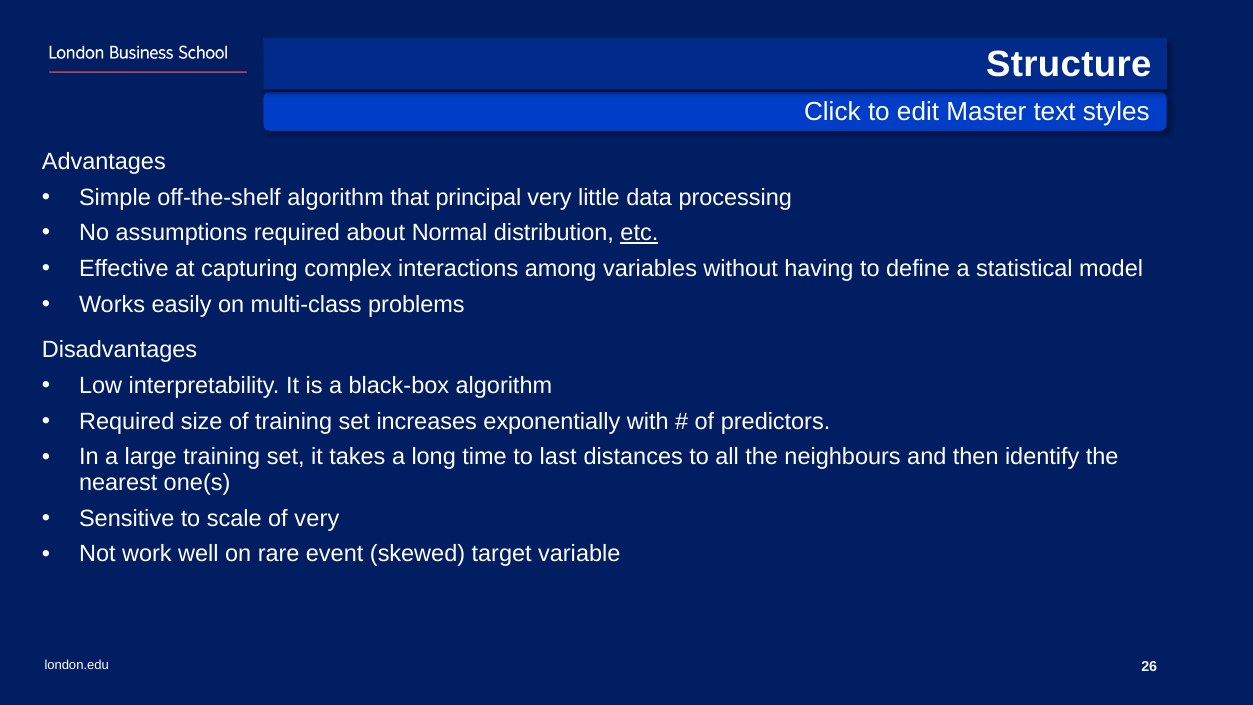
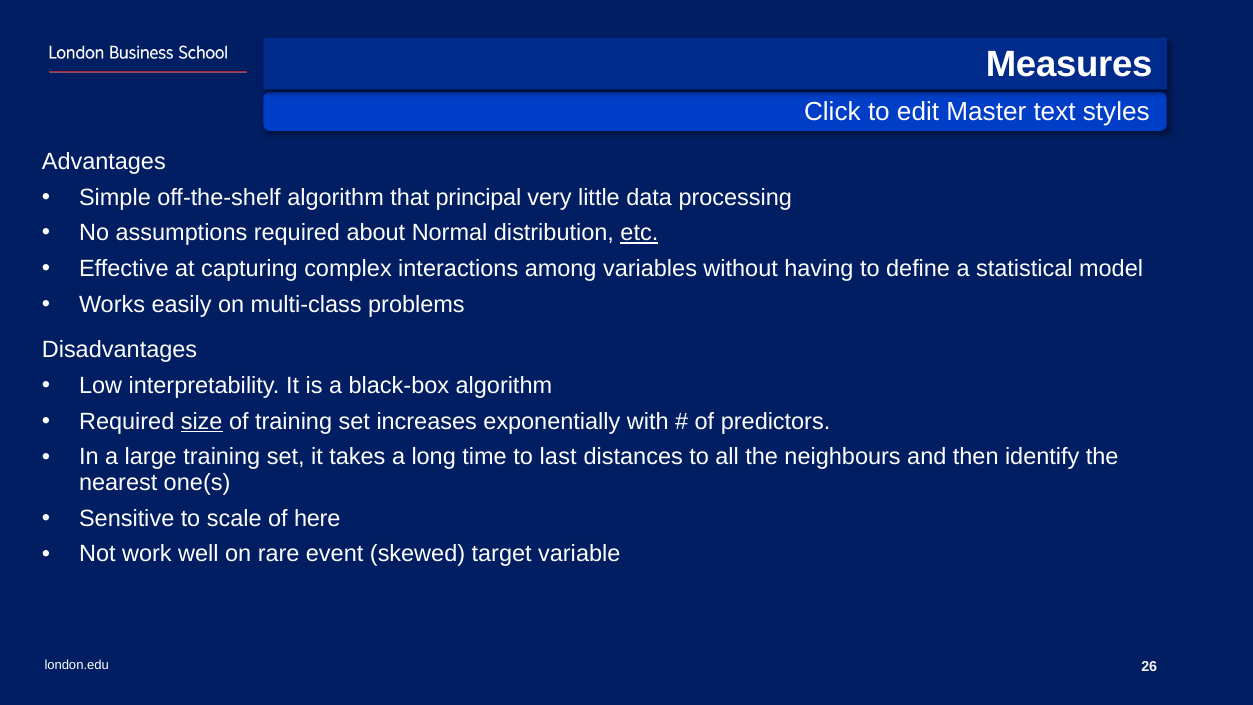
Structure: Structure -> Measures (1069, 64)
size underline: none -> present (202, 421)
of very: very -> here (317, 518)
